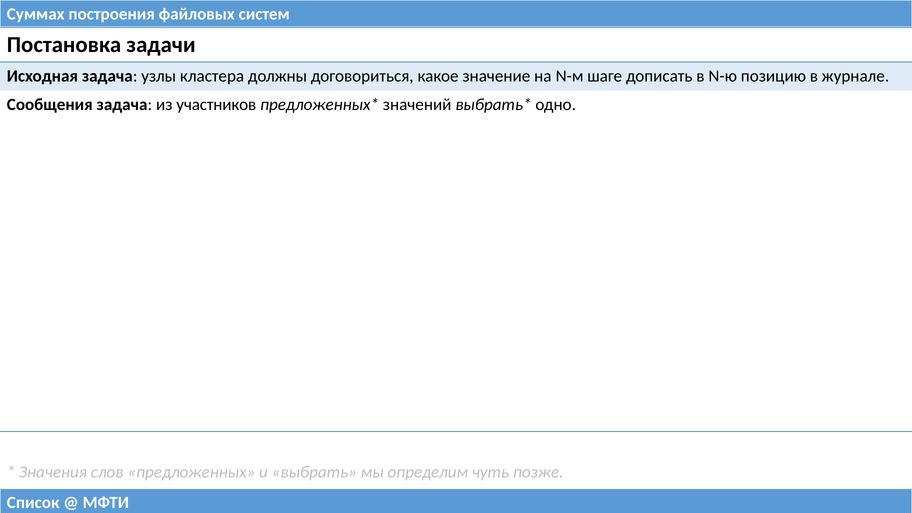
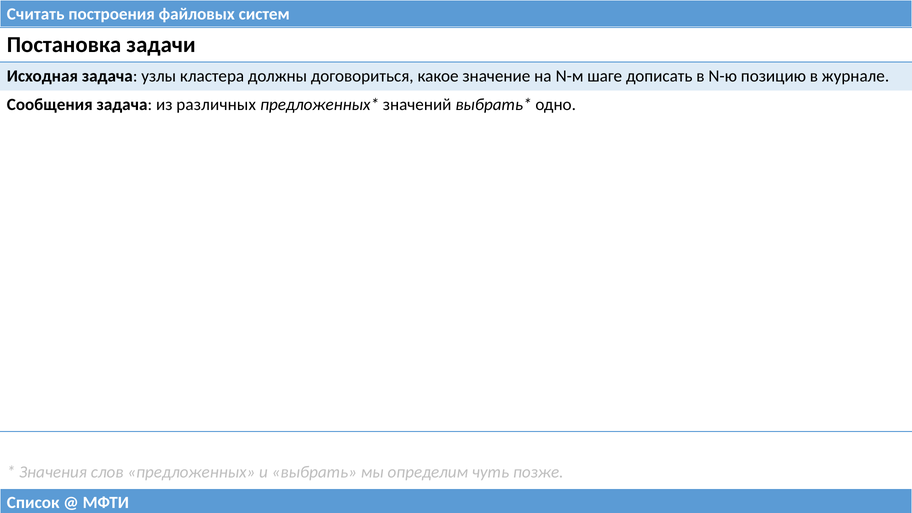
Суммах: Суммах -> Считать (36, 14)
участников: участников -> различных (216, 105)
